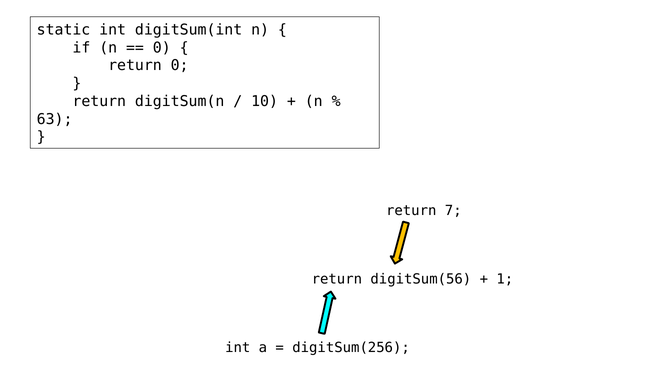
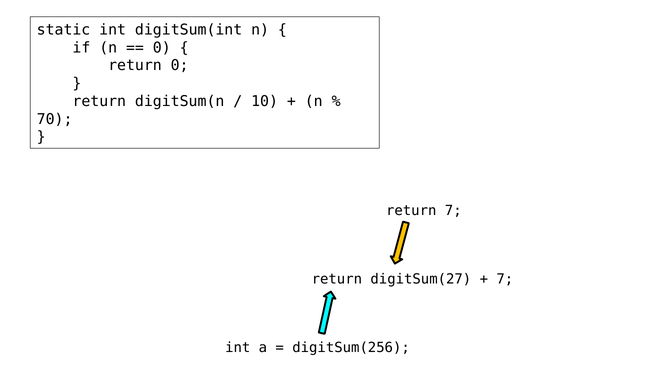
63: 63 -> 70 (55, 119)
digitSum(56: digitSum(56 -> digitSum(27 (421, 279)
1: 1 -> 7 (505, 279)
